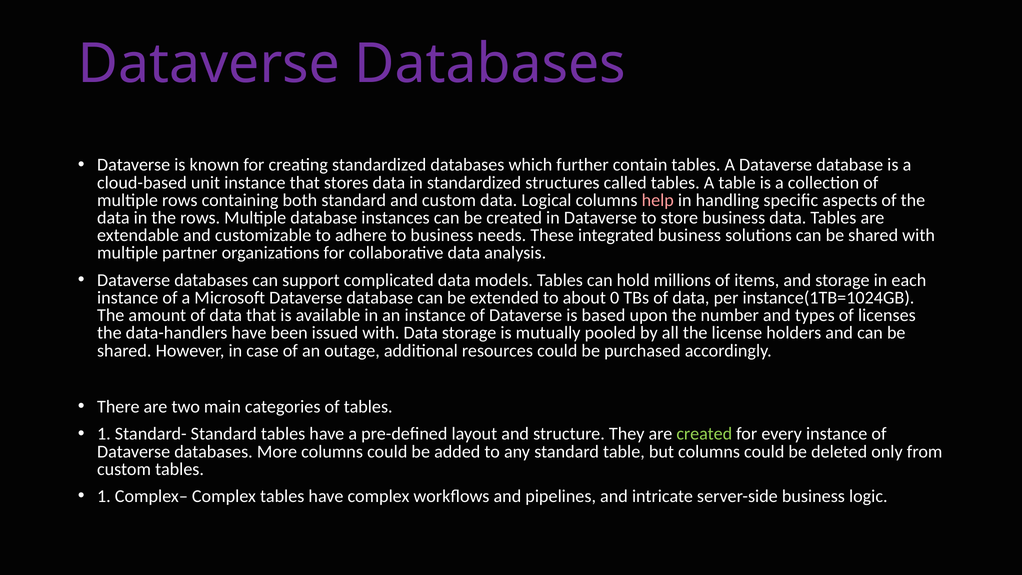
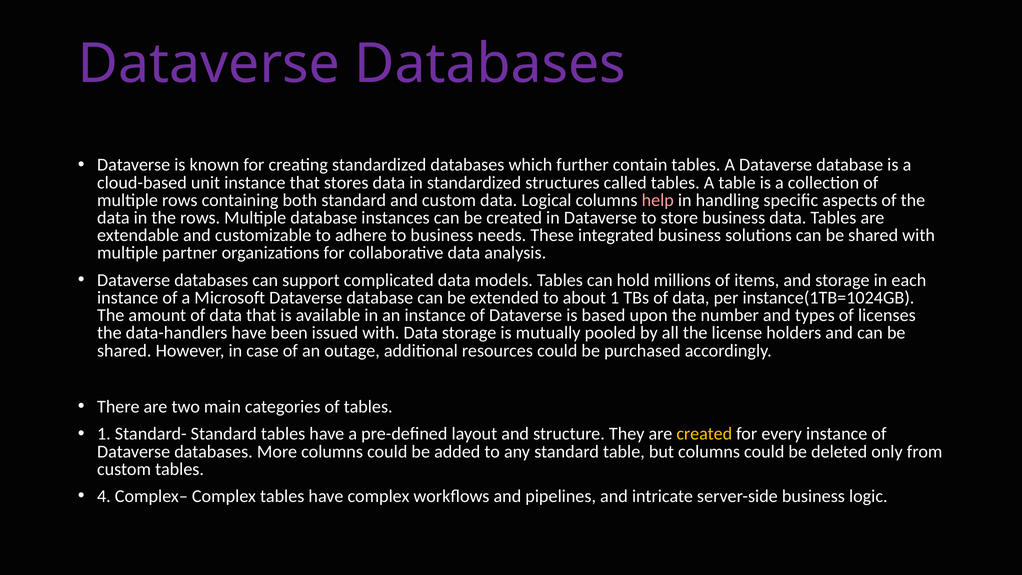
about 0: 0 -> 1 (615, 298)
created colour: light green -> yellow (704, 434)
1: 1 -> 4 (104, 496)
